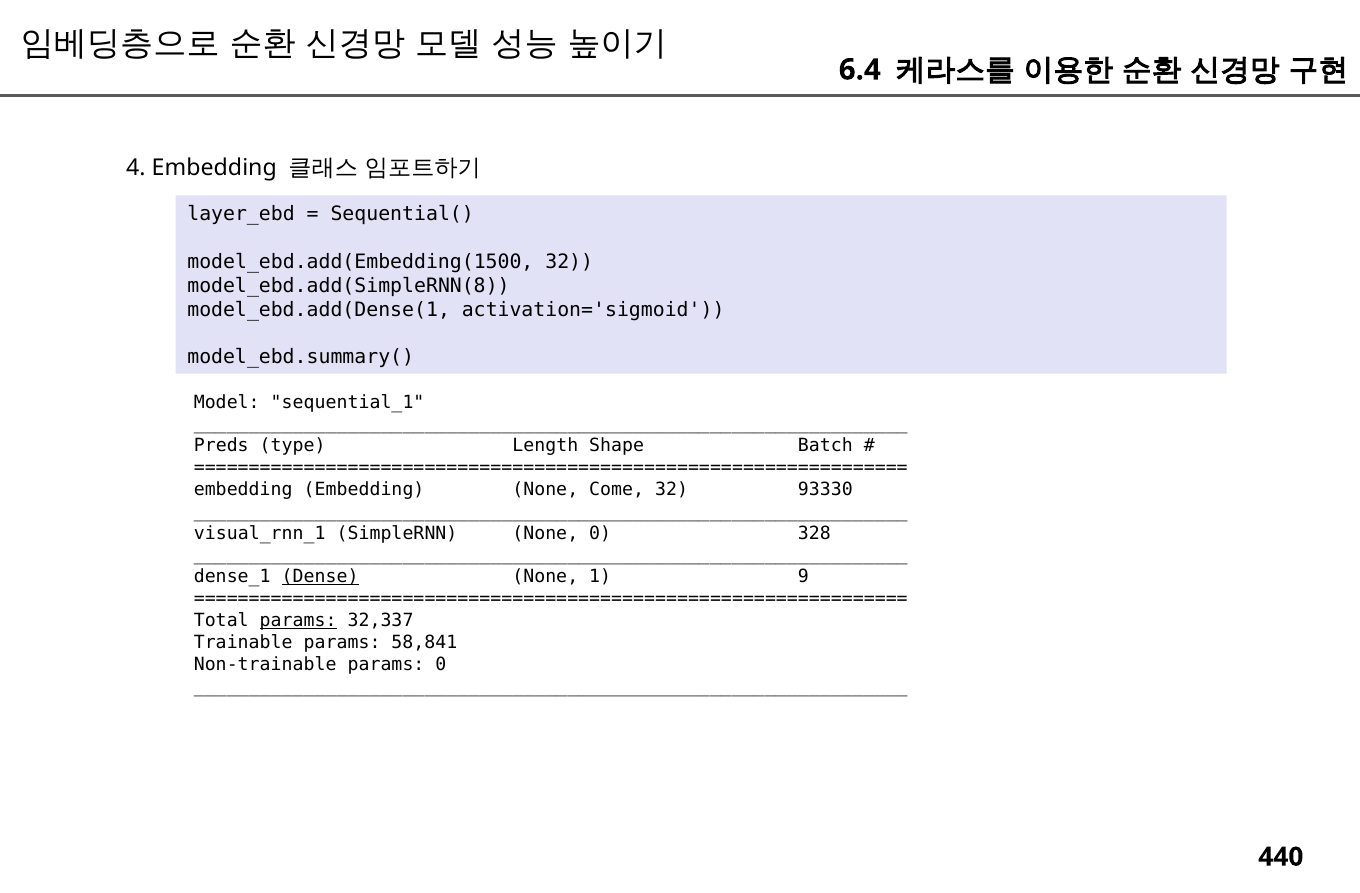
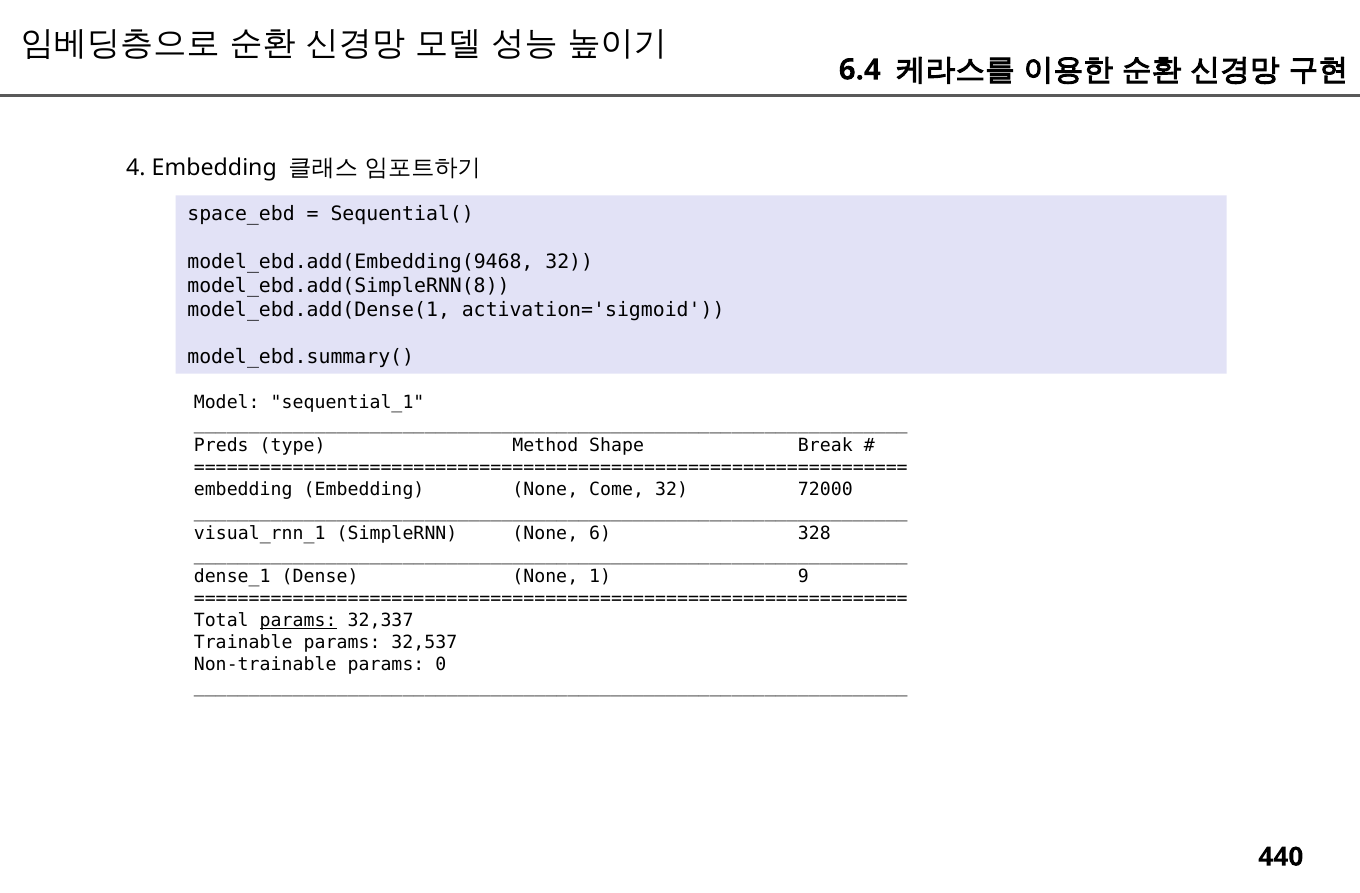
layer_ebd: layer_ebd -> space_ebd (241, 215)
model_ebd.add(Embedding(1500: model_ebd.add(Embedding(1500 -> model_ebd.add(Embedding(9468 (360, 262)
Length: Length -> Method (545, 446)
Batch: Batch -> Break (825, 446)
93330: 93330 -> 72000 (825, 490)
None 0: 0 -> 6 (600, 533)
Dense underline: present -> none (320, 577)
58,841: 58,841 -> 32,537 (424, 643)
